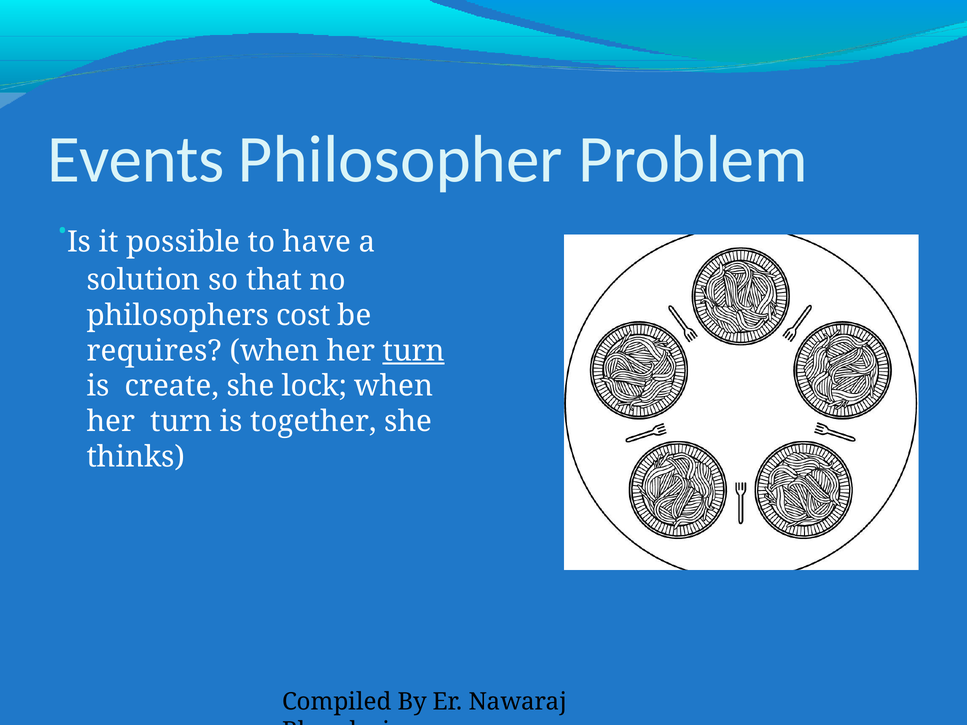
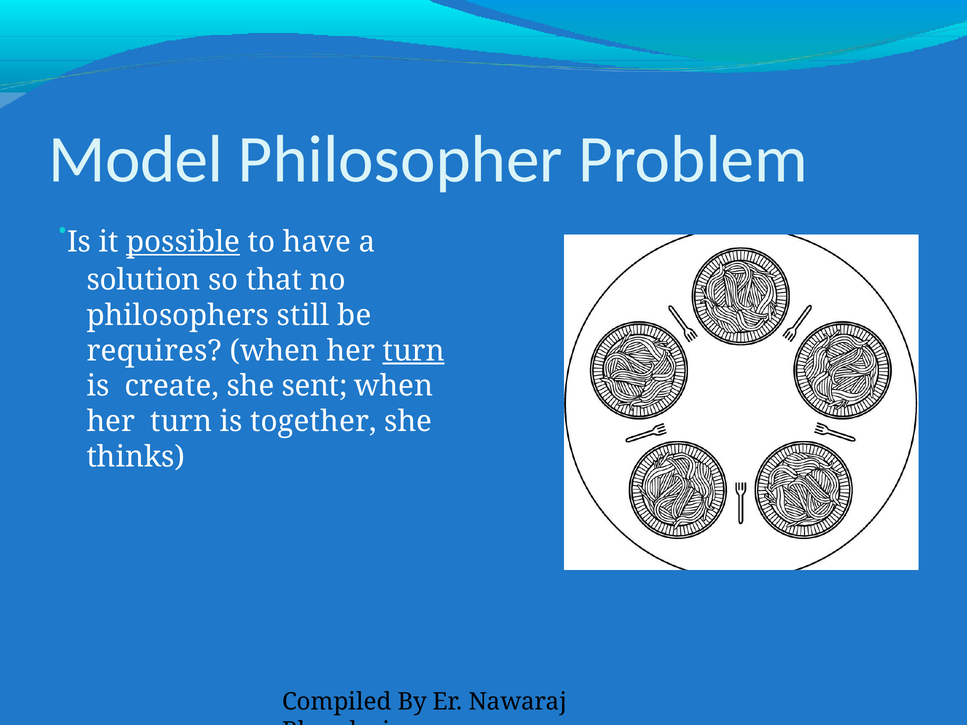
Events: Events -> Model (136, 160)
possible underline: none -> present (183, 242)
cost: cost -> still (303, 315)
lock: lock -> sent (315, 386)
